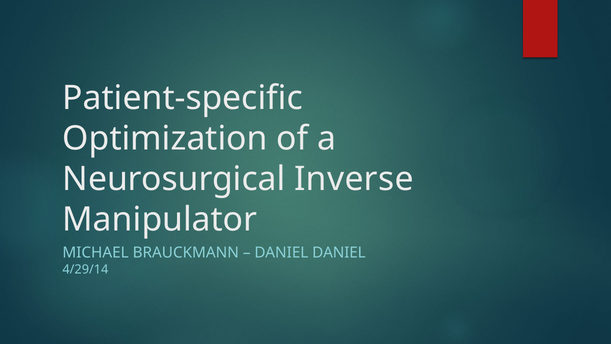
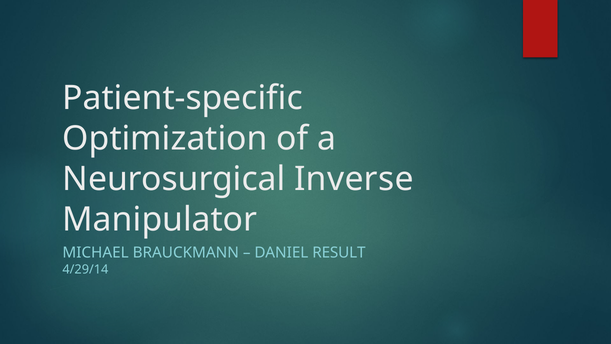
DANIEL DANIEL: DANIEL -> RESULT (339, 252)
